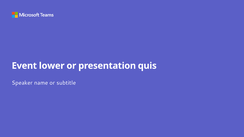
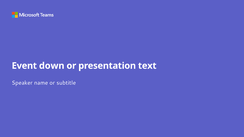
lower: lower -> down (52, 66)
quis: quis -> text (147, 66)
